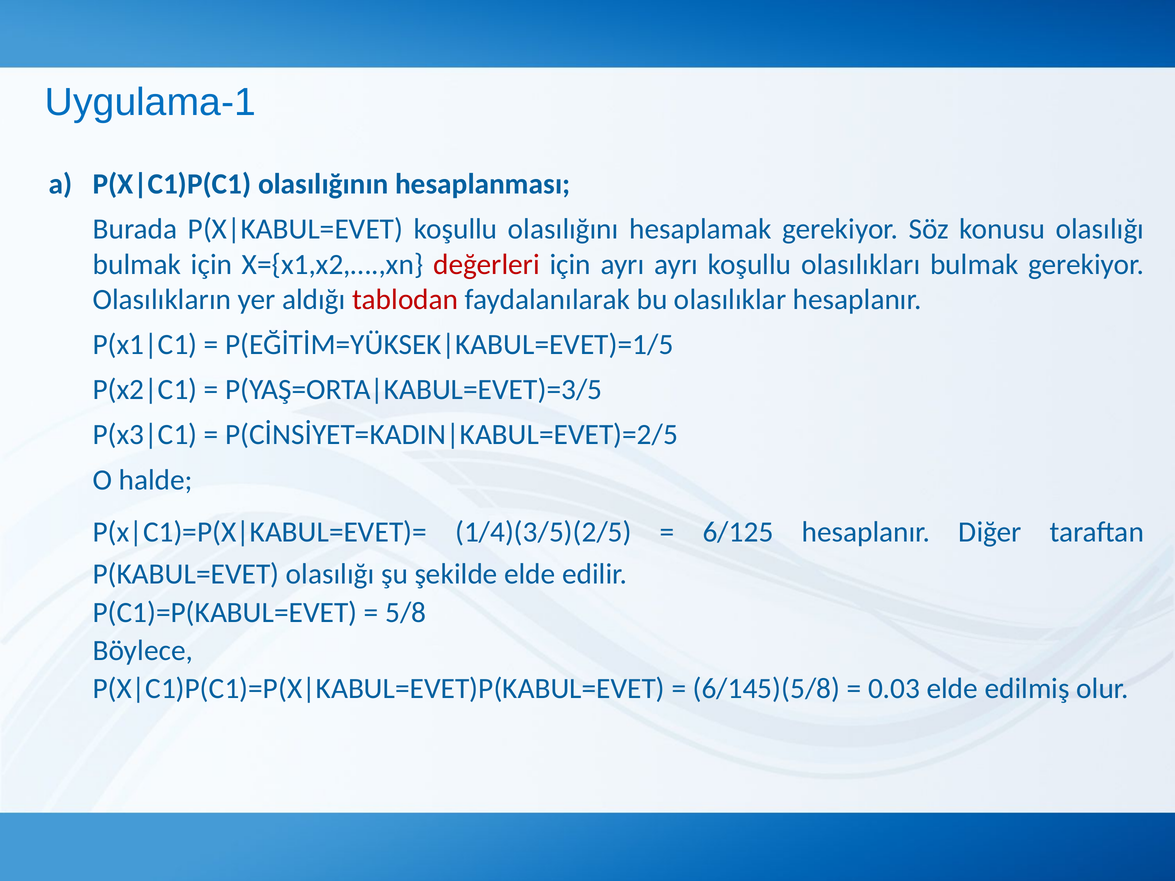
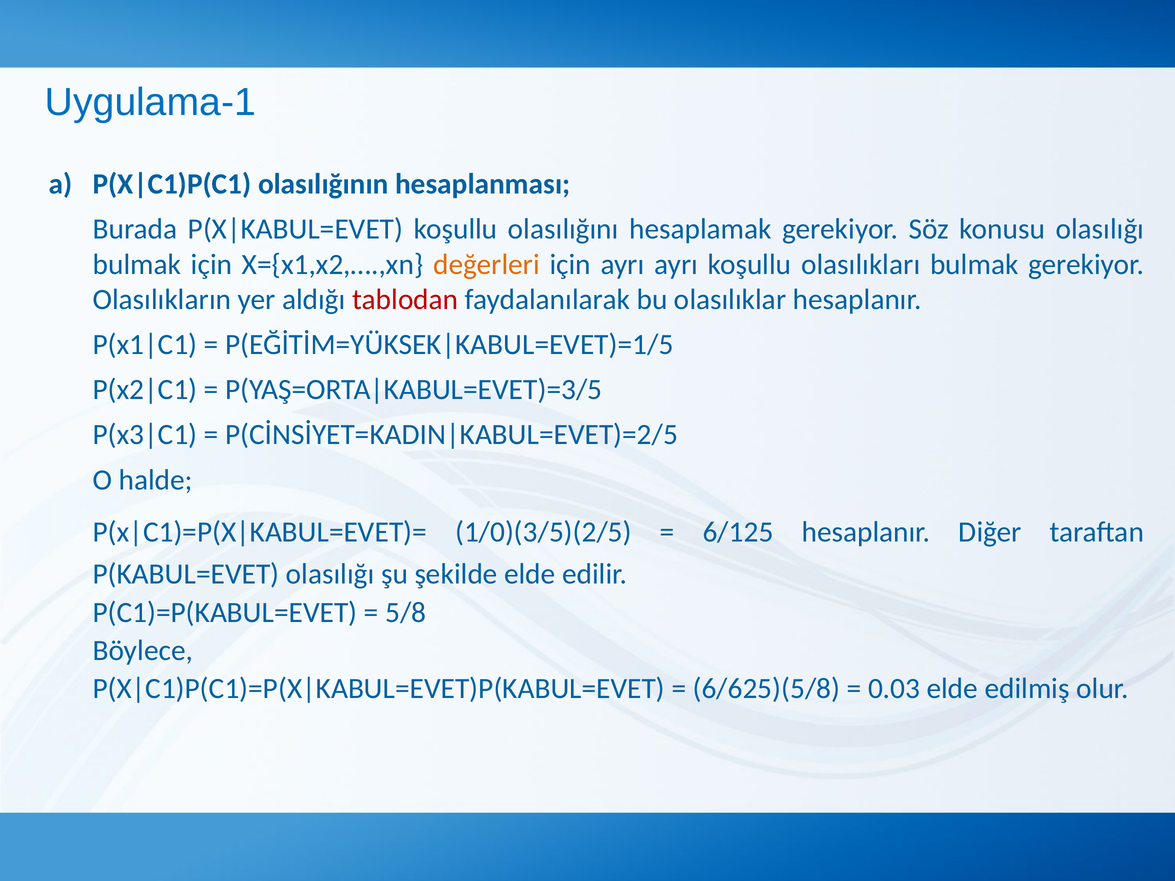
değerleri colour: red -> orange (487, 264)
1/4)(3/5)(2/5: 1/4)(3/5)(2/5 -> 1/0)(3/5)(2/5 (543, 532)
6/145)(5/8: 6/145)(5/8 -> 6/625)(5/8 (766, 689)
